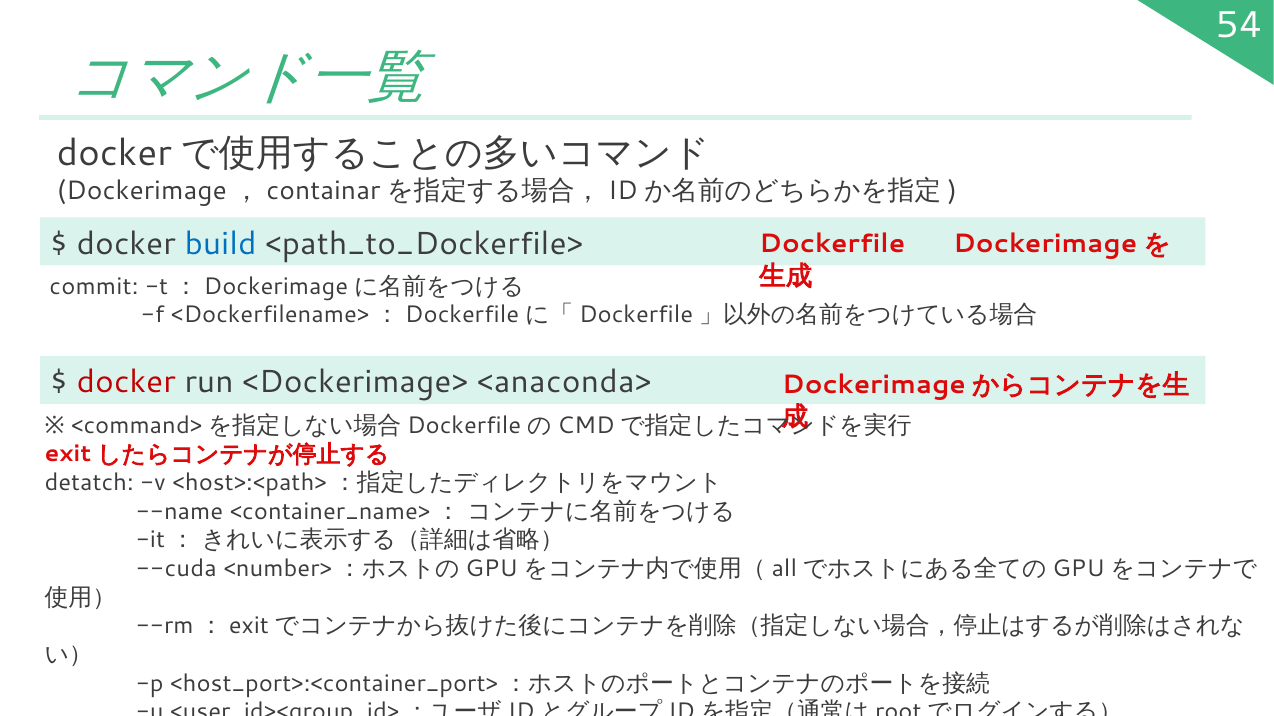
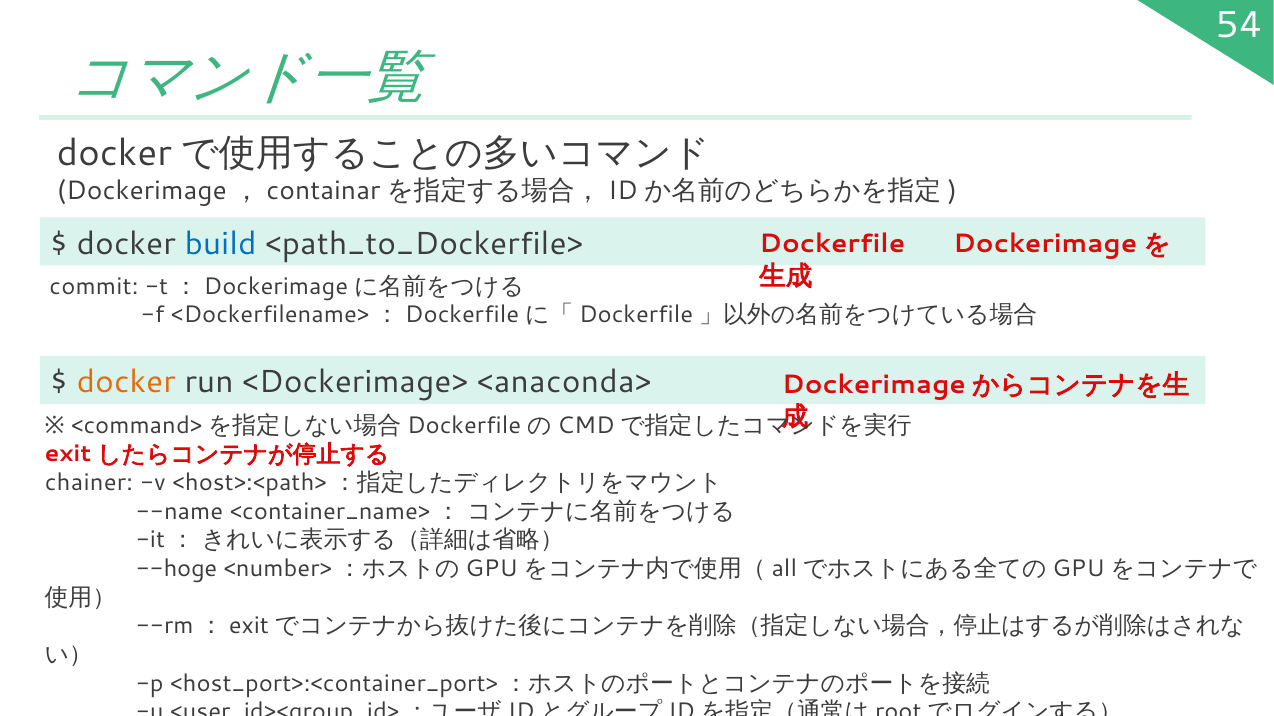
docker colour: red -> orange (126, 383)
detatch: detatch -> chainer (89, 483)
--cuda: --cuda -> --hoge (177, 569)
